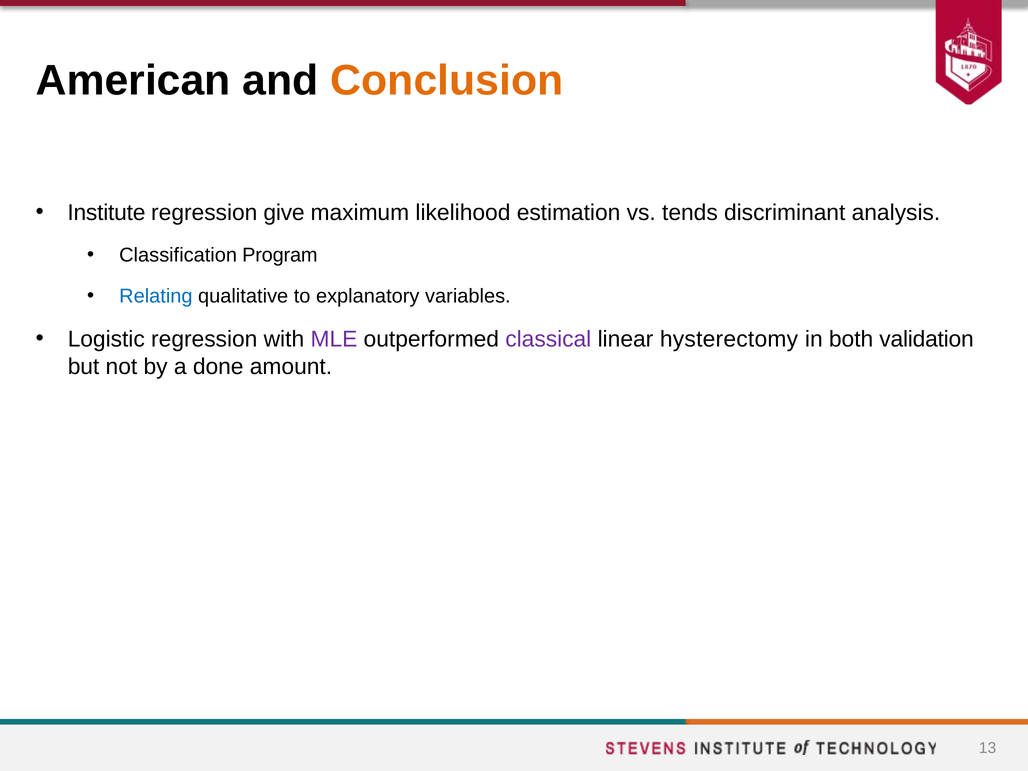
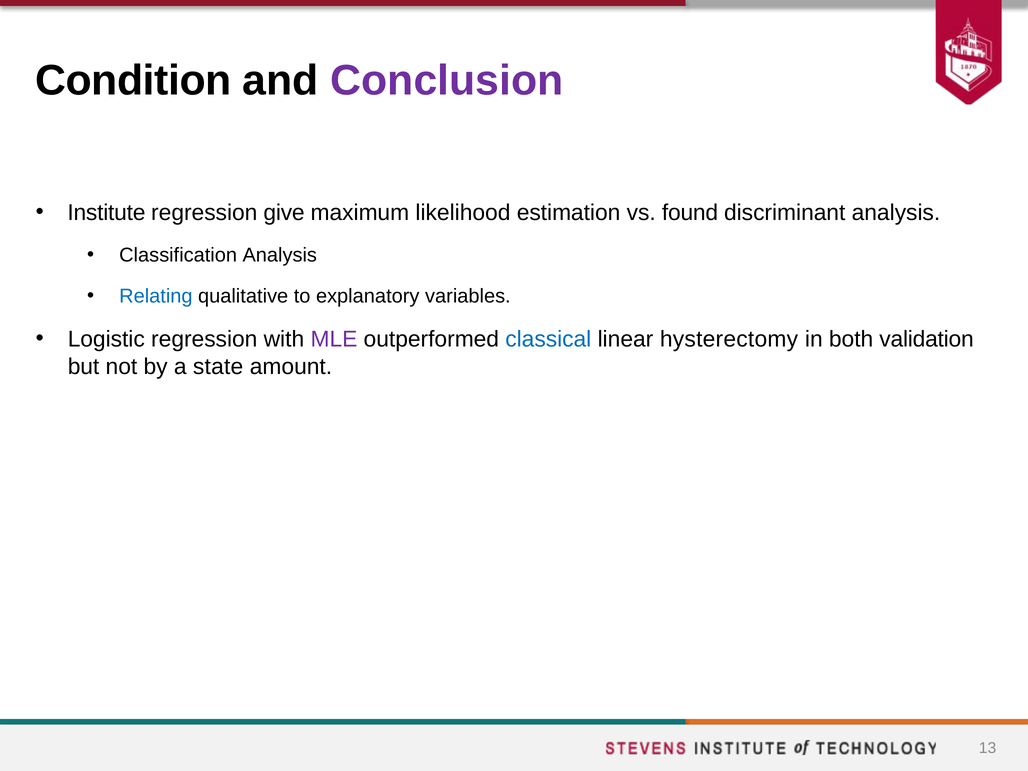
American: American -> Condition (133, 81)
Conclusion colour: orange -> purple (447, 81)
tends: tends -> found (690, 213)
Classification Program: Program -> Analysis (280, 255)
classical colour: purple -> blue (548, 339)
done: done -> state (218, 367)
